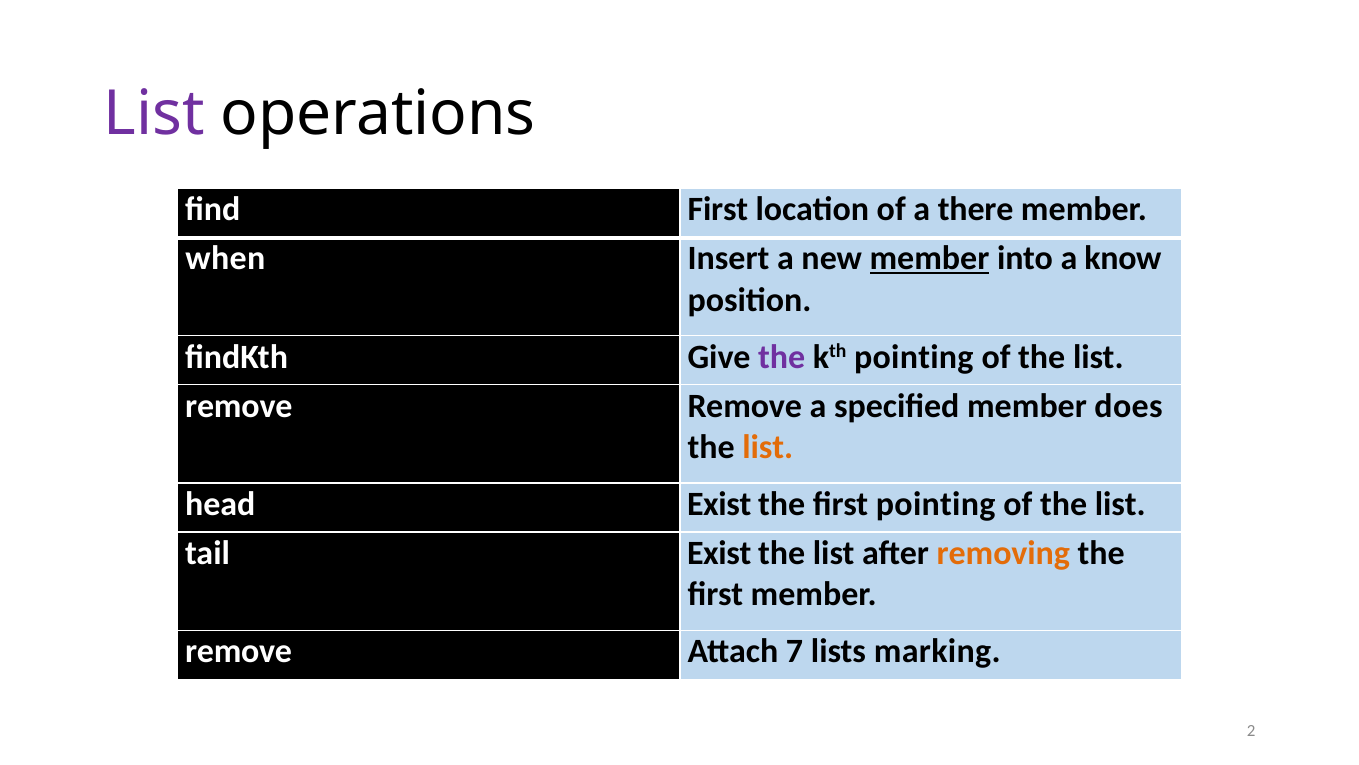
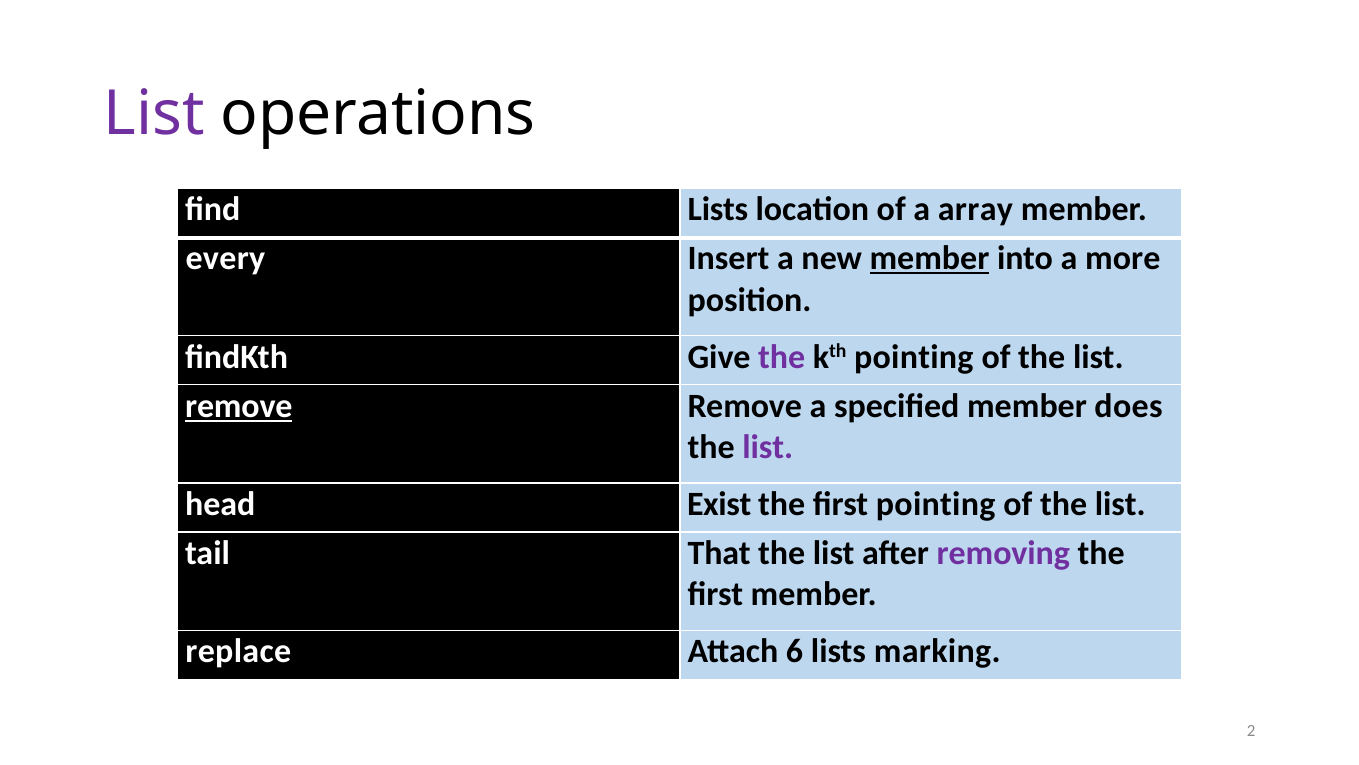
find First: First -> Lists (718, 209)
there: there -> array (975, 209)
when: when -> every (225, 259)
know: know -> more (1123, 259)
remove underline: none -> present (239, 406)
list colour: orange -> purple (768, 447)
tail Exist: Exist -> That (719, 553)
removing colour: orange -> purple (1003, 553)
remove: remove -> replace (238, 651)
7: 7 -> 6 (795, 651)
